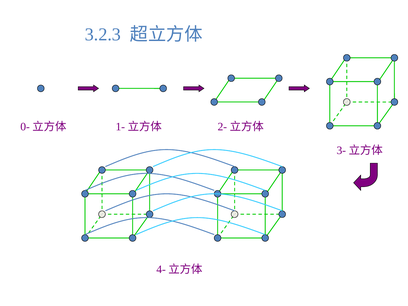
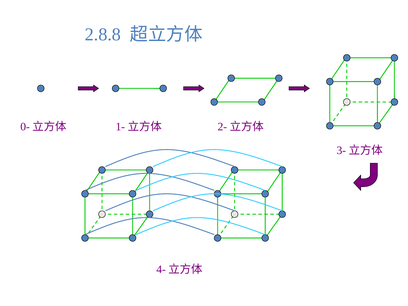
3.2.3: 3.2.3 -> 2.8.8 (103, 35)
